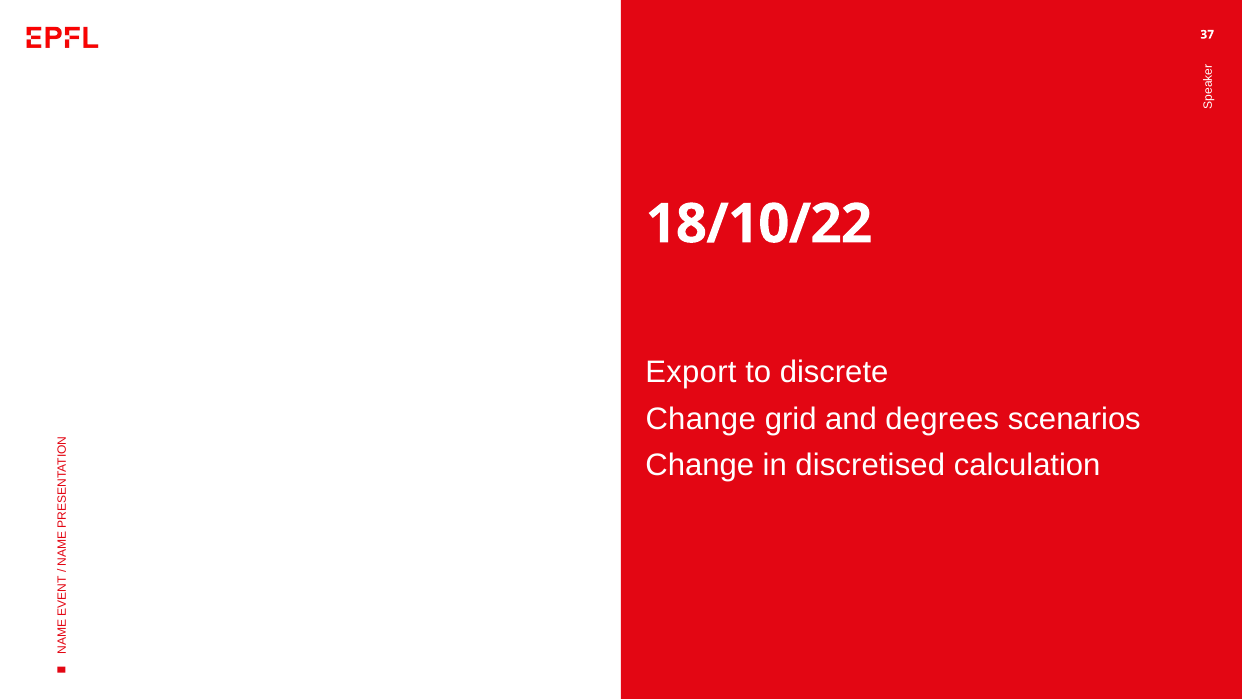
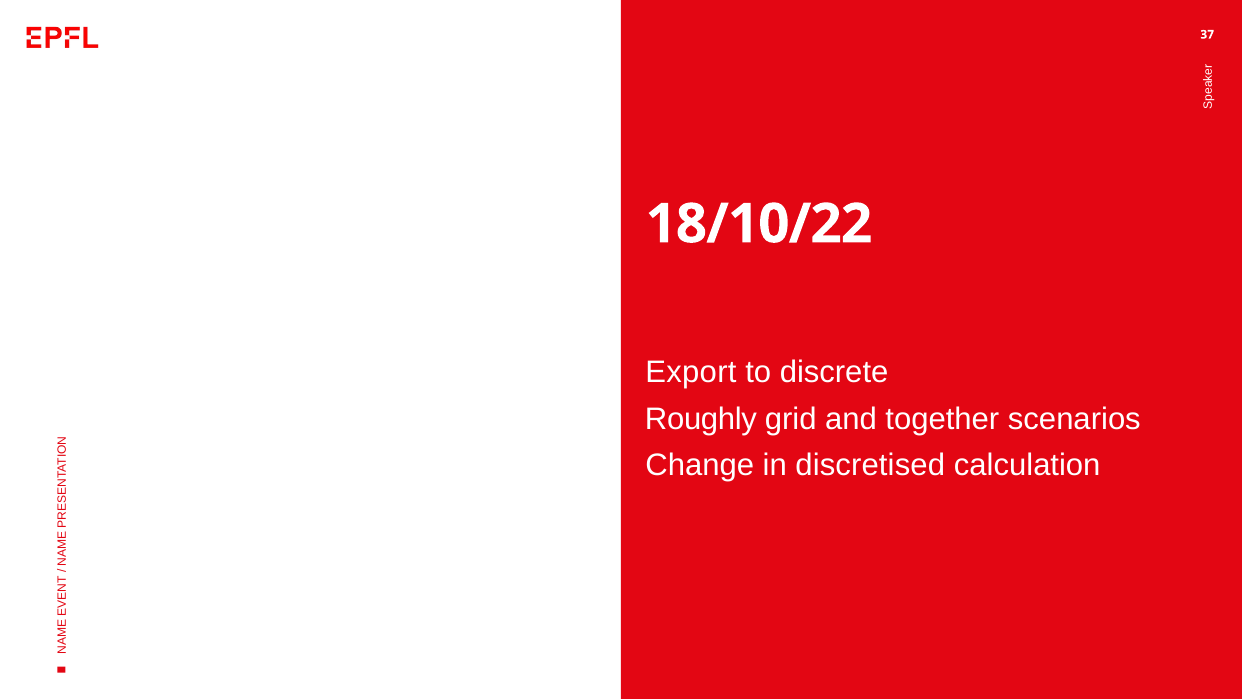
Change: Change -> Roughly (701, 419)
degrees: degrees -> together (942, 419)
